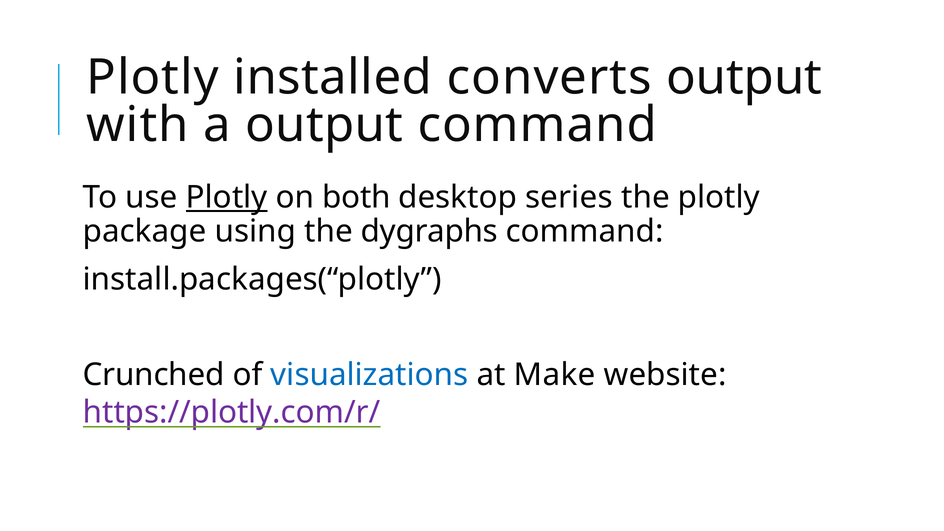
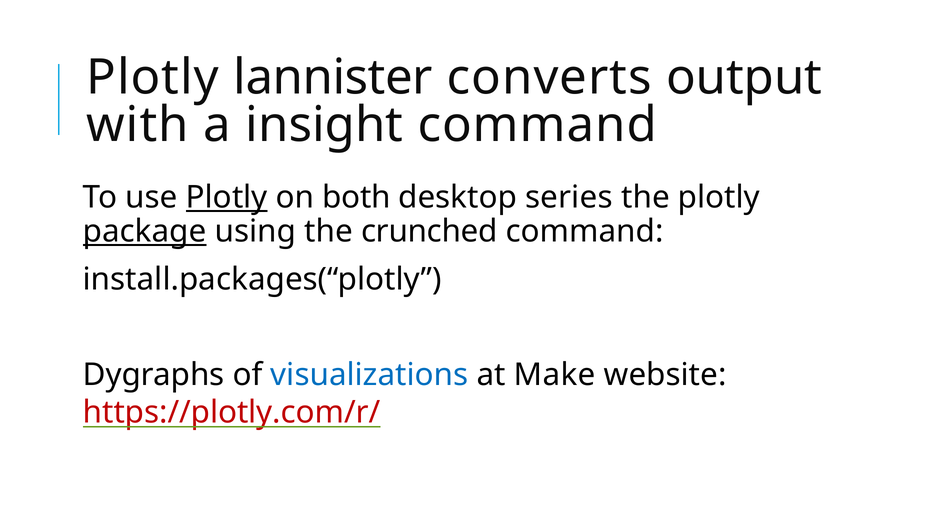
installed: installed -> lannister (333, 78)
a output: output -> insight (324, 125)
package underline: none -> present (145, 231)
dygraphs: dygraphs -> crunched (429, 231)
Crunched: Crunched -> Dygraphs (154, 375)
https://plotly.com/r/ colour: purple -> red (232, 412)
